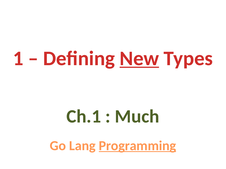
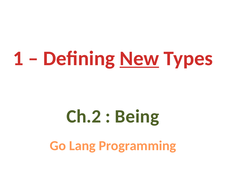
Ch.1: Ch.1 -> Ch.2 (84, 117)
Much: Much -> Being (137, 117)
Programming underline: present -> none (137, 146)
